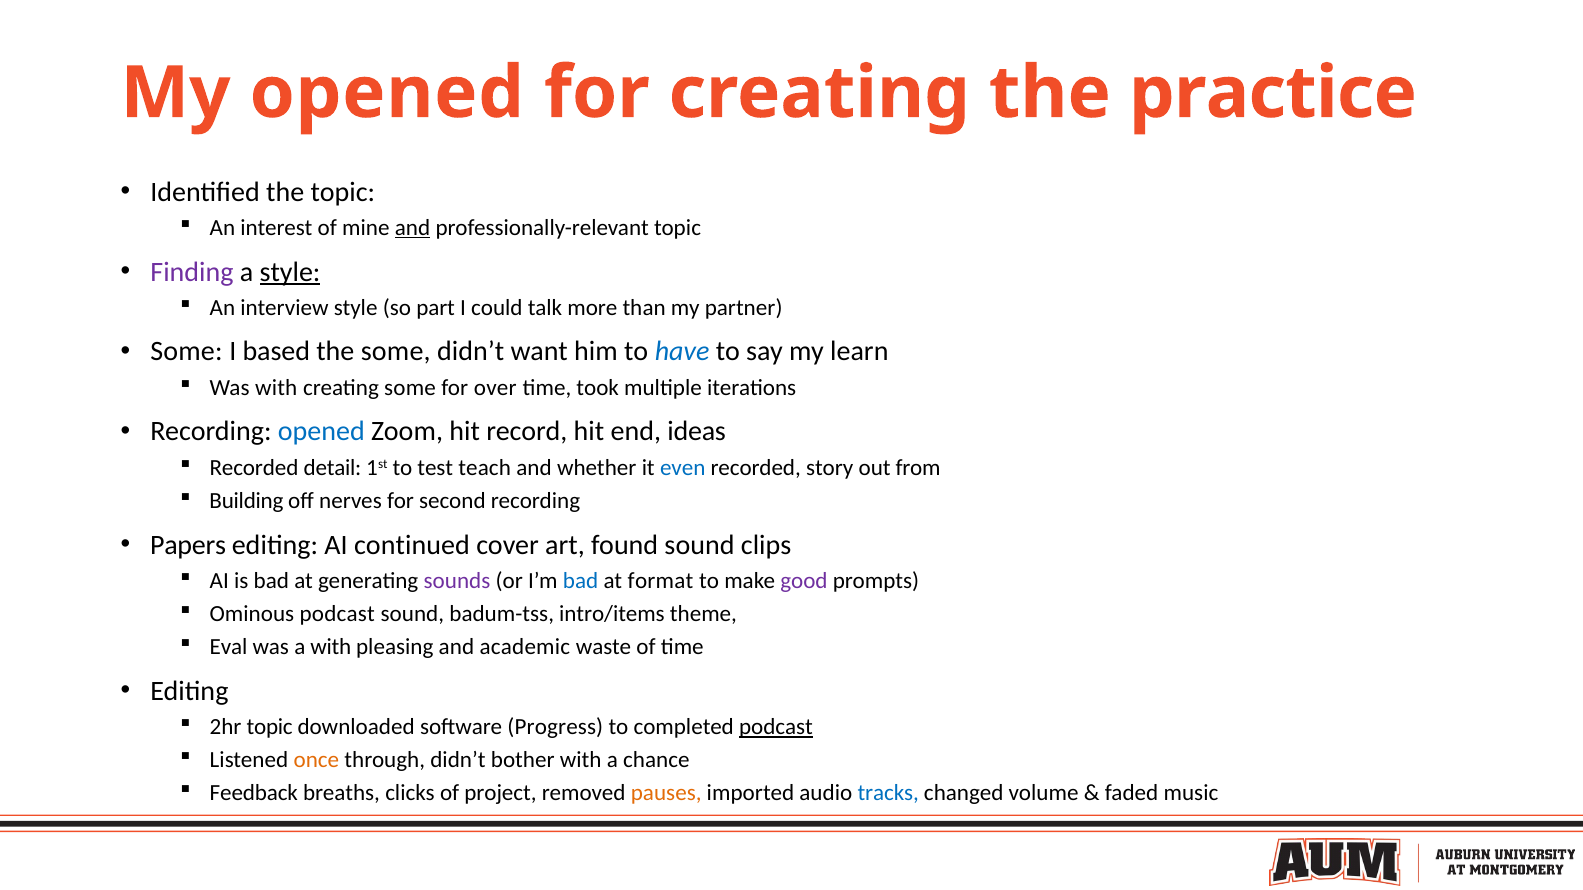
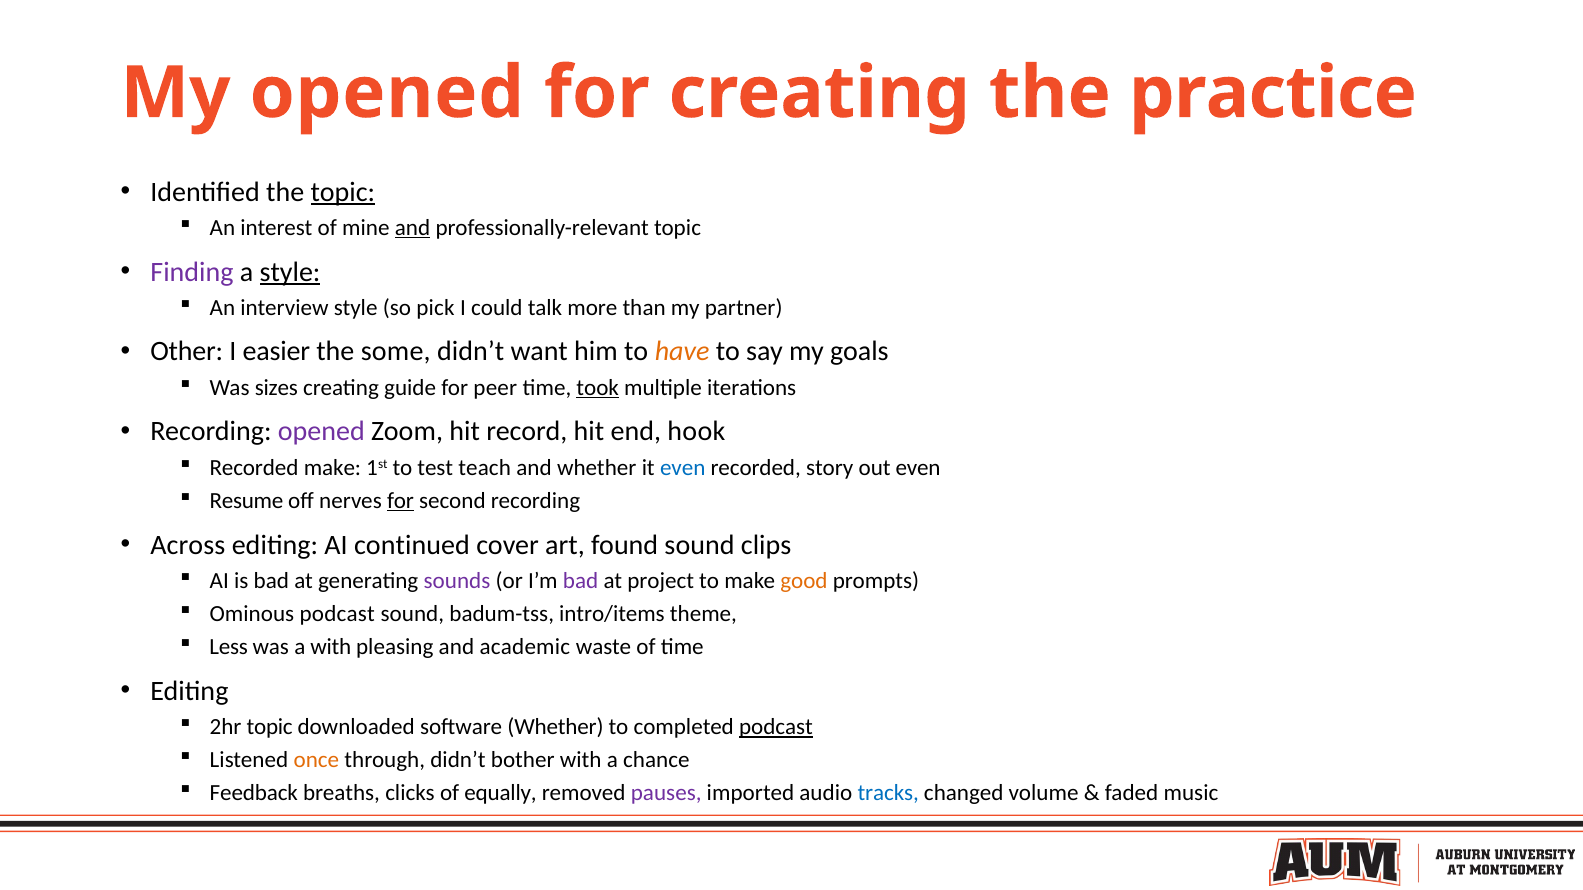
topic underline: none -> present (343, 192)
part: part -> pick (435, 308)
Some: Some -> Other (187, 352)
based: based -> easier (276, 352)
have colour: blue -> orange (682, 352)
learn: learn -> goals (859, 352)
Was with: with -> sizes (276, 388)
creating some: some -> guide (410, 388)
over: over -> peer (495, 388)
took underline: none -> present (598, 388)
opened colour: blue -> purple (321, 432)
ideas: ideas -> hook (696, 432)
Recorded detail: detail -> make (332, 468)
out from: from -> even (918, 468)
Building: Building -> Resume (246, 501)
for underline: none -> present (401, 501)
Papers: Papers -> Across (188, 545)
bad colour: blue -> purple (581, 581)
format: format -> project (661, 581)
good colour: purple -> orange (804, 581)
Eval: Eval -> Less (229, 647)
software Progress: Progress -> Whether (555, 727)
project: project -> equally (501, 794)
pauses colour: orange -> purple (666, 794)
